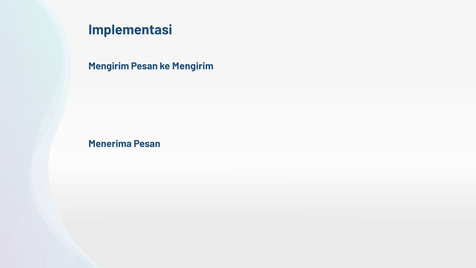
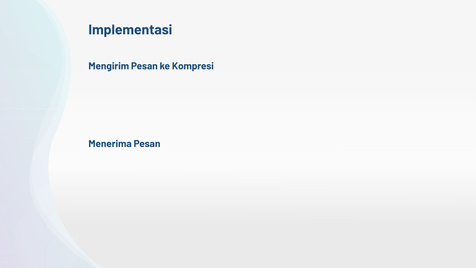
ke Mengirim: Mengirim -> Kompresi (193, 66)
